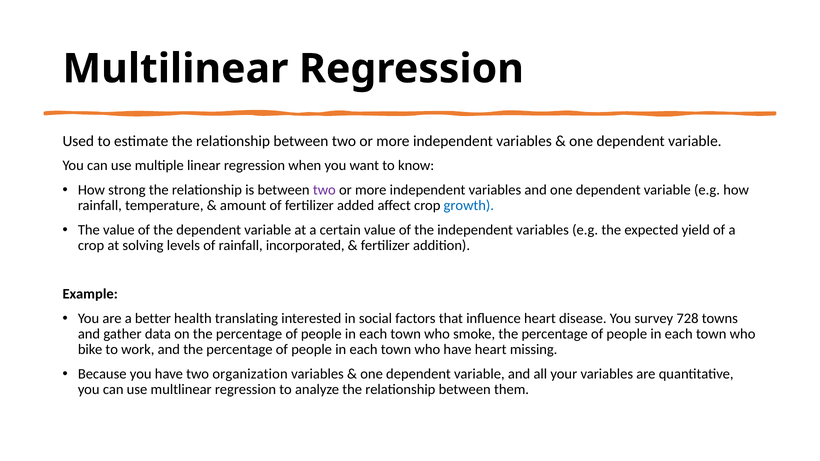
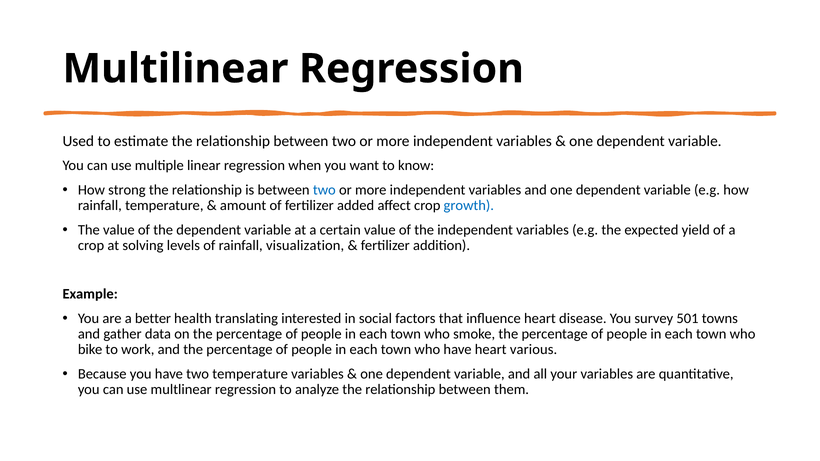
two colour: purple -> blue (324, 190)
incorporated: incorporated -> visualization (305, 246)
728: 728 -> 501 (687, 318)
missing: missing -> various (534, 350)
two organization: organization -> temperature (250, 374)
